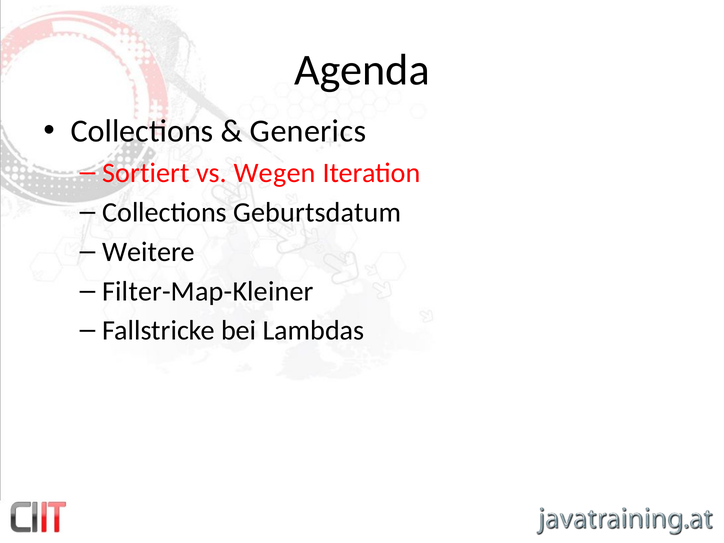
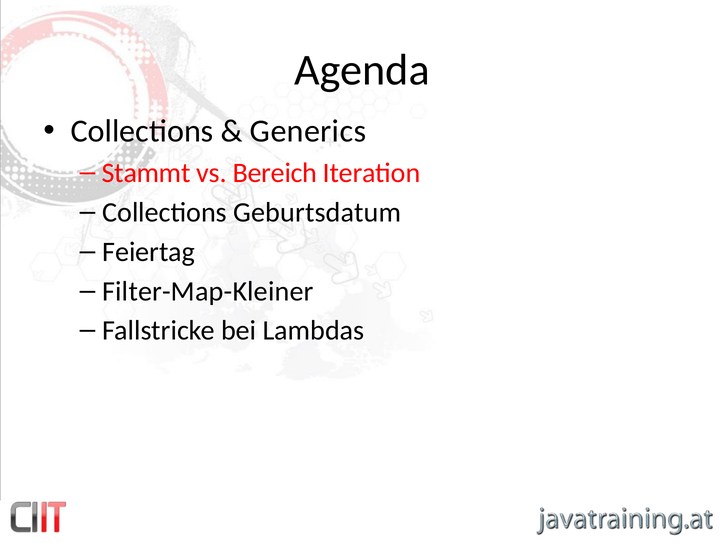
Sortiert: Sortiert -> Stammt (146, 173)
Wegen: Wegen -> Bereich (275, 173)
Weitere: Weitere -> Feiertag (149, 252)
